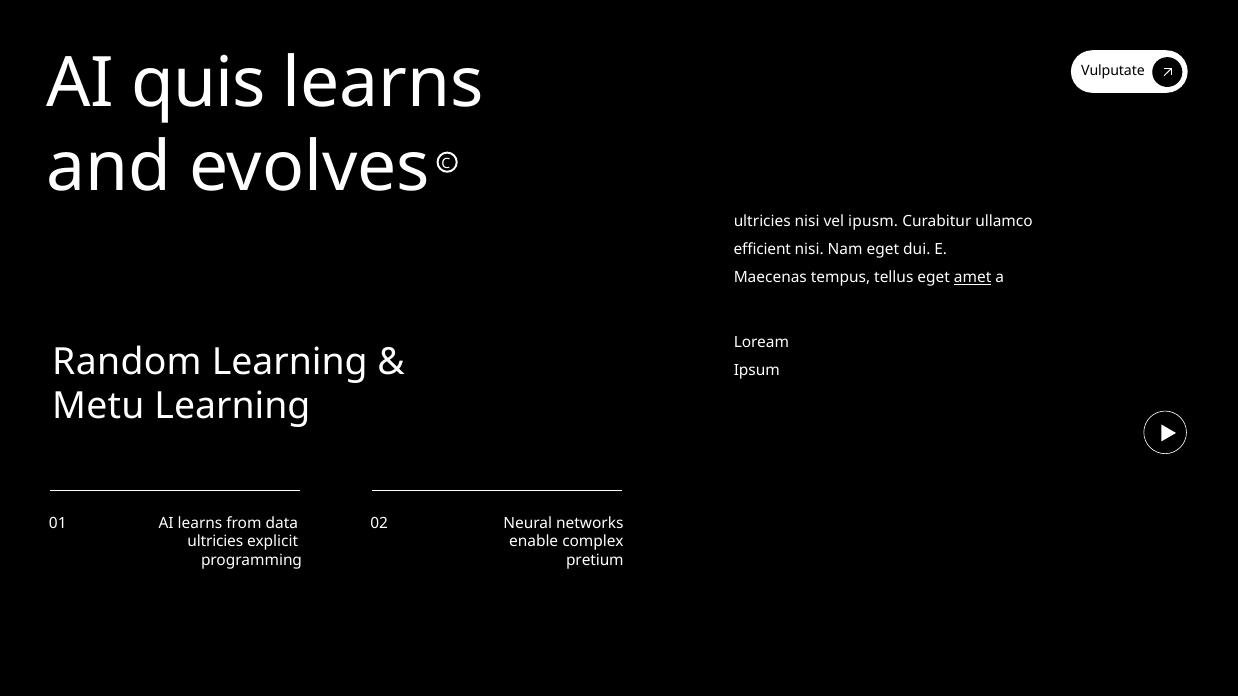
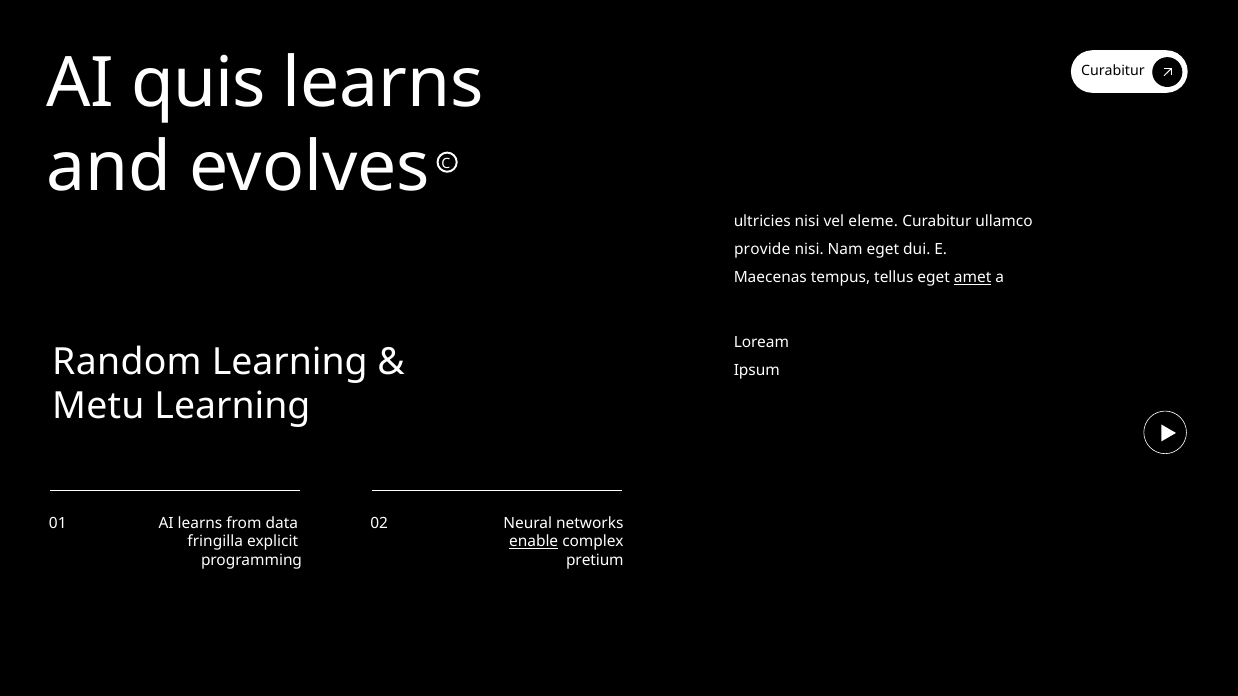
Vulputate: Vulputate -> Curabitur (1113, 71)
ipusm: ipusm -> eleme (873, 222)
efficient: efficient -> provide (762, 250)
ultricies: ultricies -> fringilla (215, 542)
enable underline: none -> present (534, 542)
